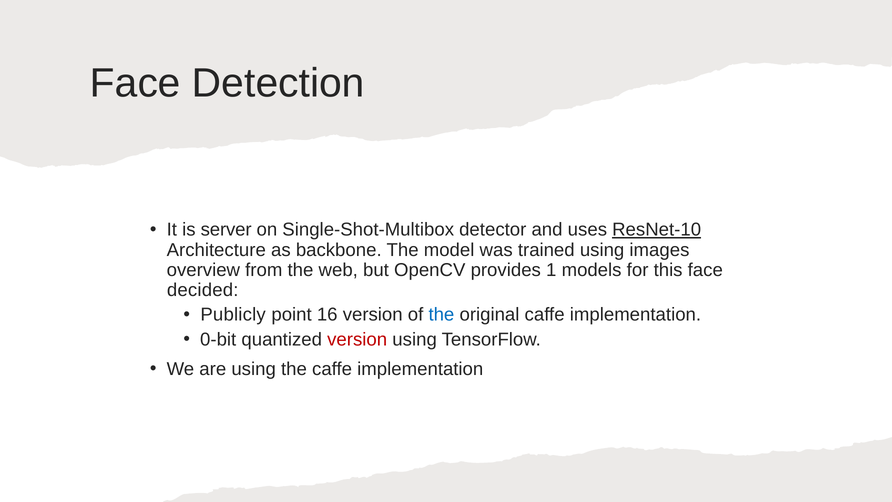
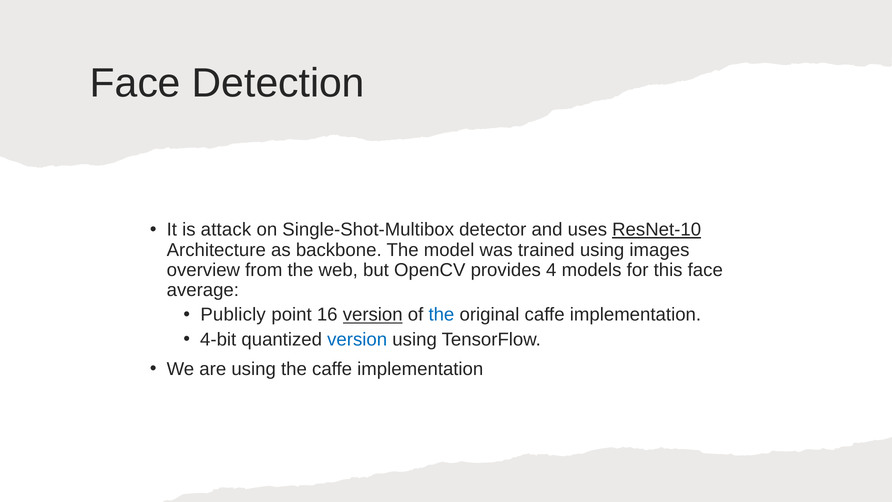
server: server -> attack (226, 230)
1: 1 -> 4 (551, 270)
decided: decided -> average (203, 290)
version underline: none -> present (373, 315)
0-bit: 0-bit -> 4-bit (218, 339)
version colour: red -> blue (357, 339)
